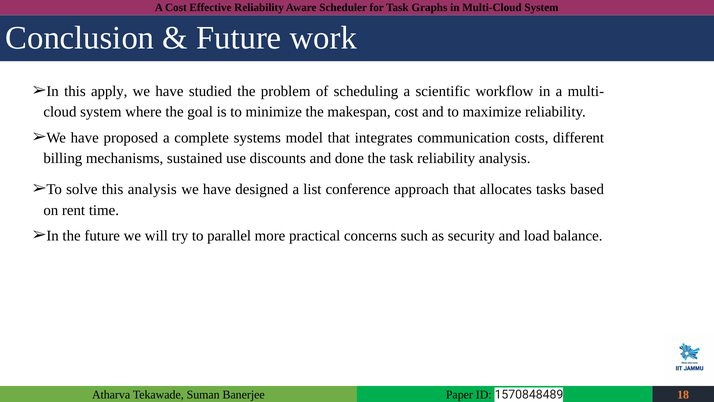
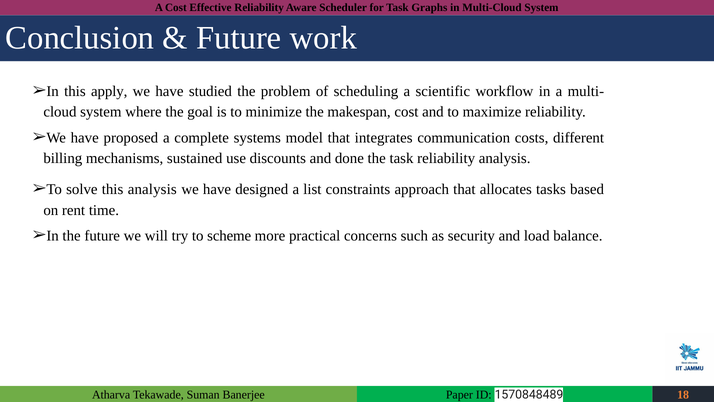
conference: conference -> constraints (358, 189)
parallel: parallel -> scheme (229, 236)
